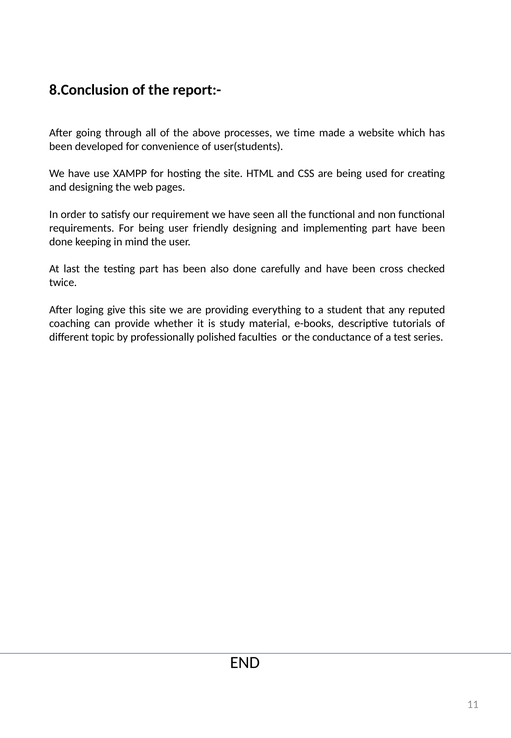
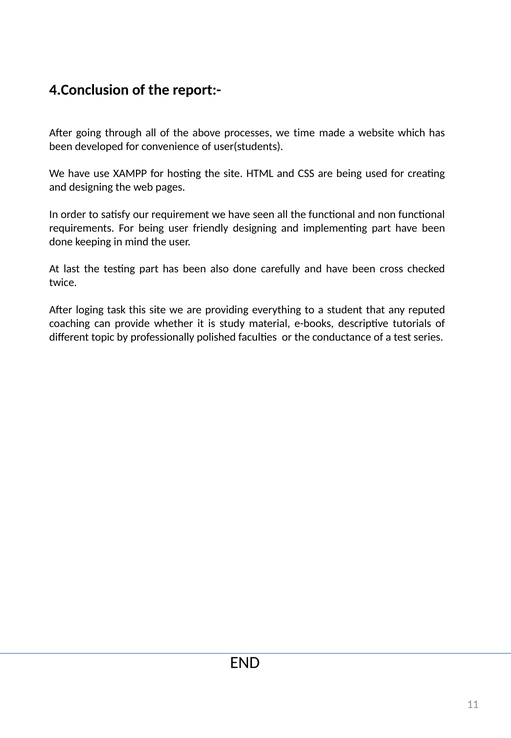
8.Conclusion: 8.Conclusion -> 4.Conclusion (89, 90)
give: give -> task (116, 310)
